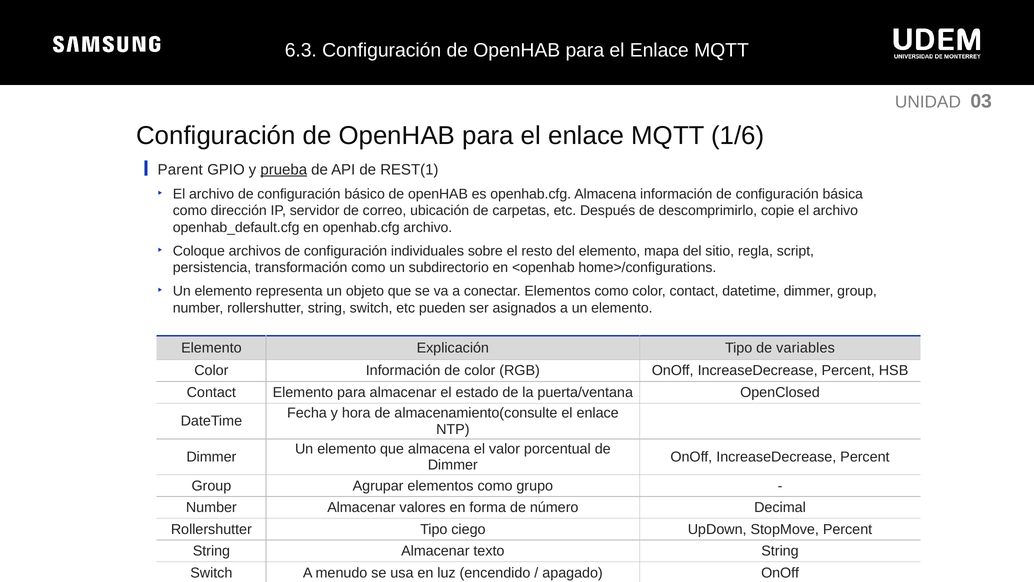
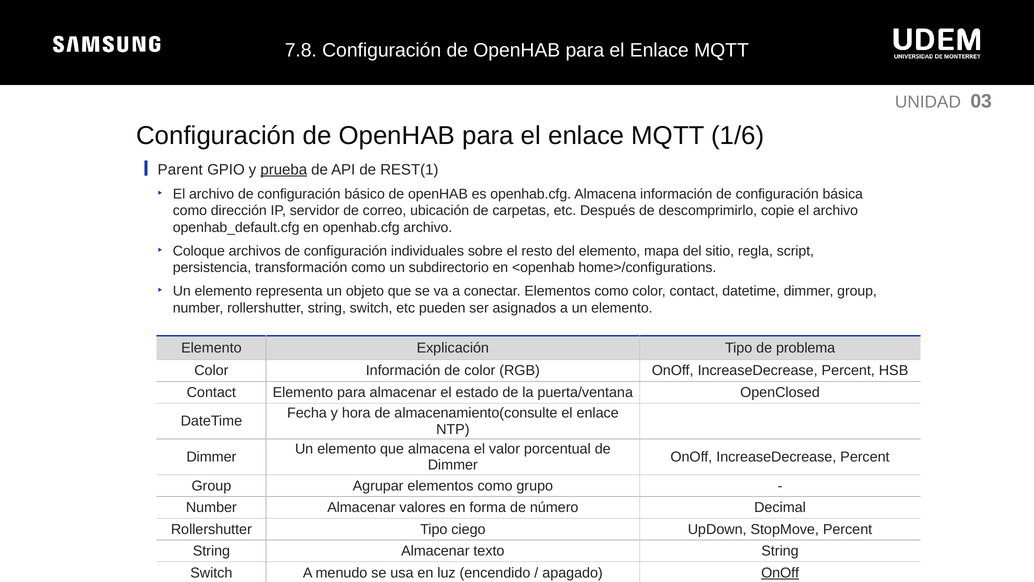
6.3: 6.3 -> 7.8 (301, 50)
variables: variables -> problema (806, 348)
OnOff underline: none -> present (780, 573)
